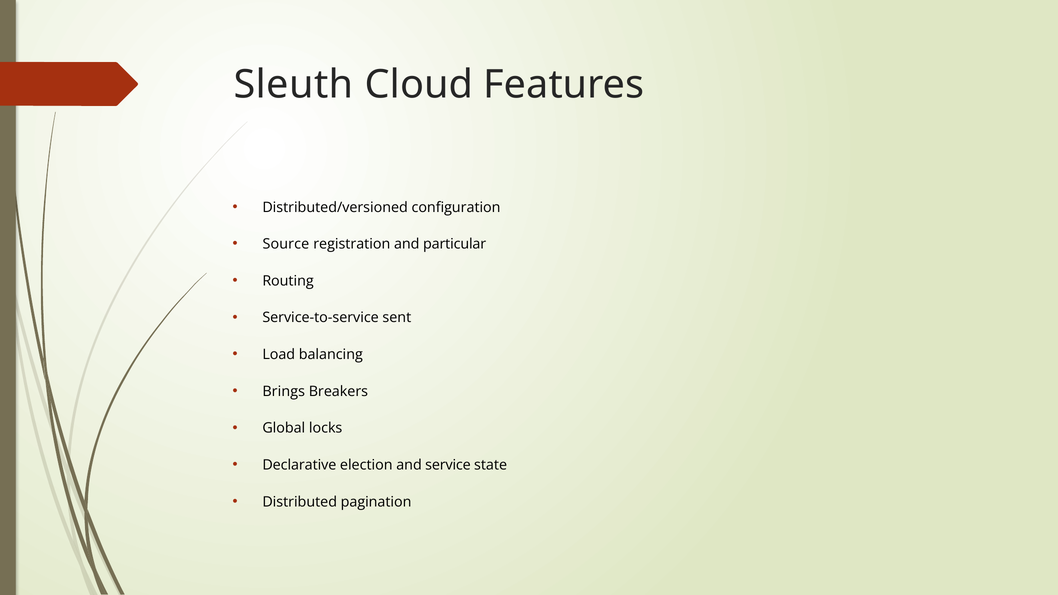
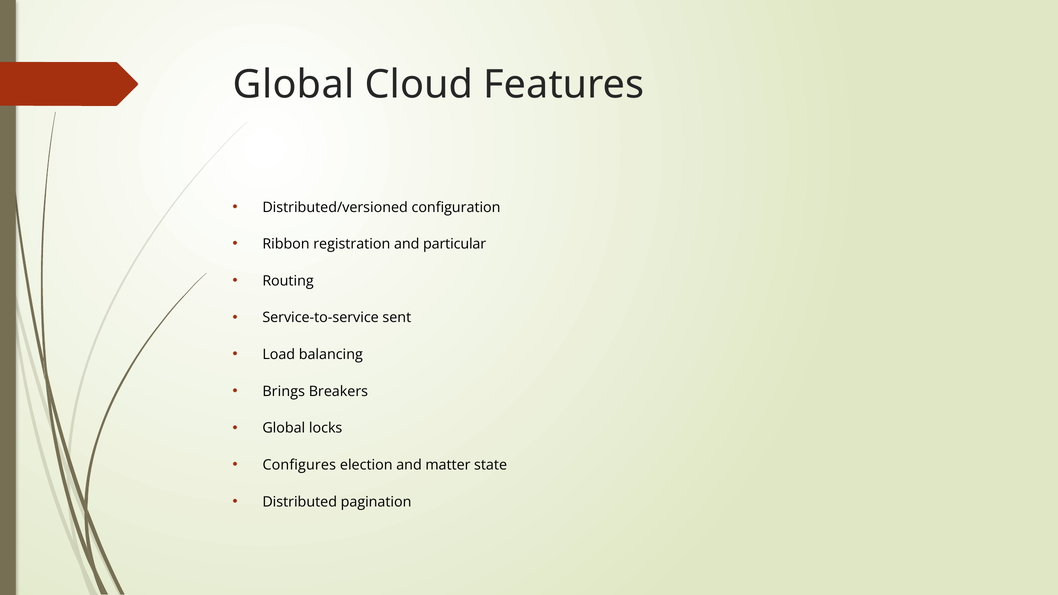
Sleuth: Sleuth -> Global (294, 85)
Source: Source -> Ribbon (286, 244)
Declarative: Declarative -> Configures (299, 465)
service: service -> matter (448, 465)
